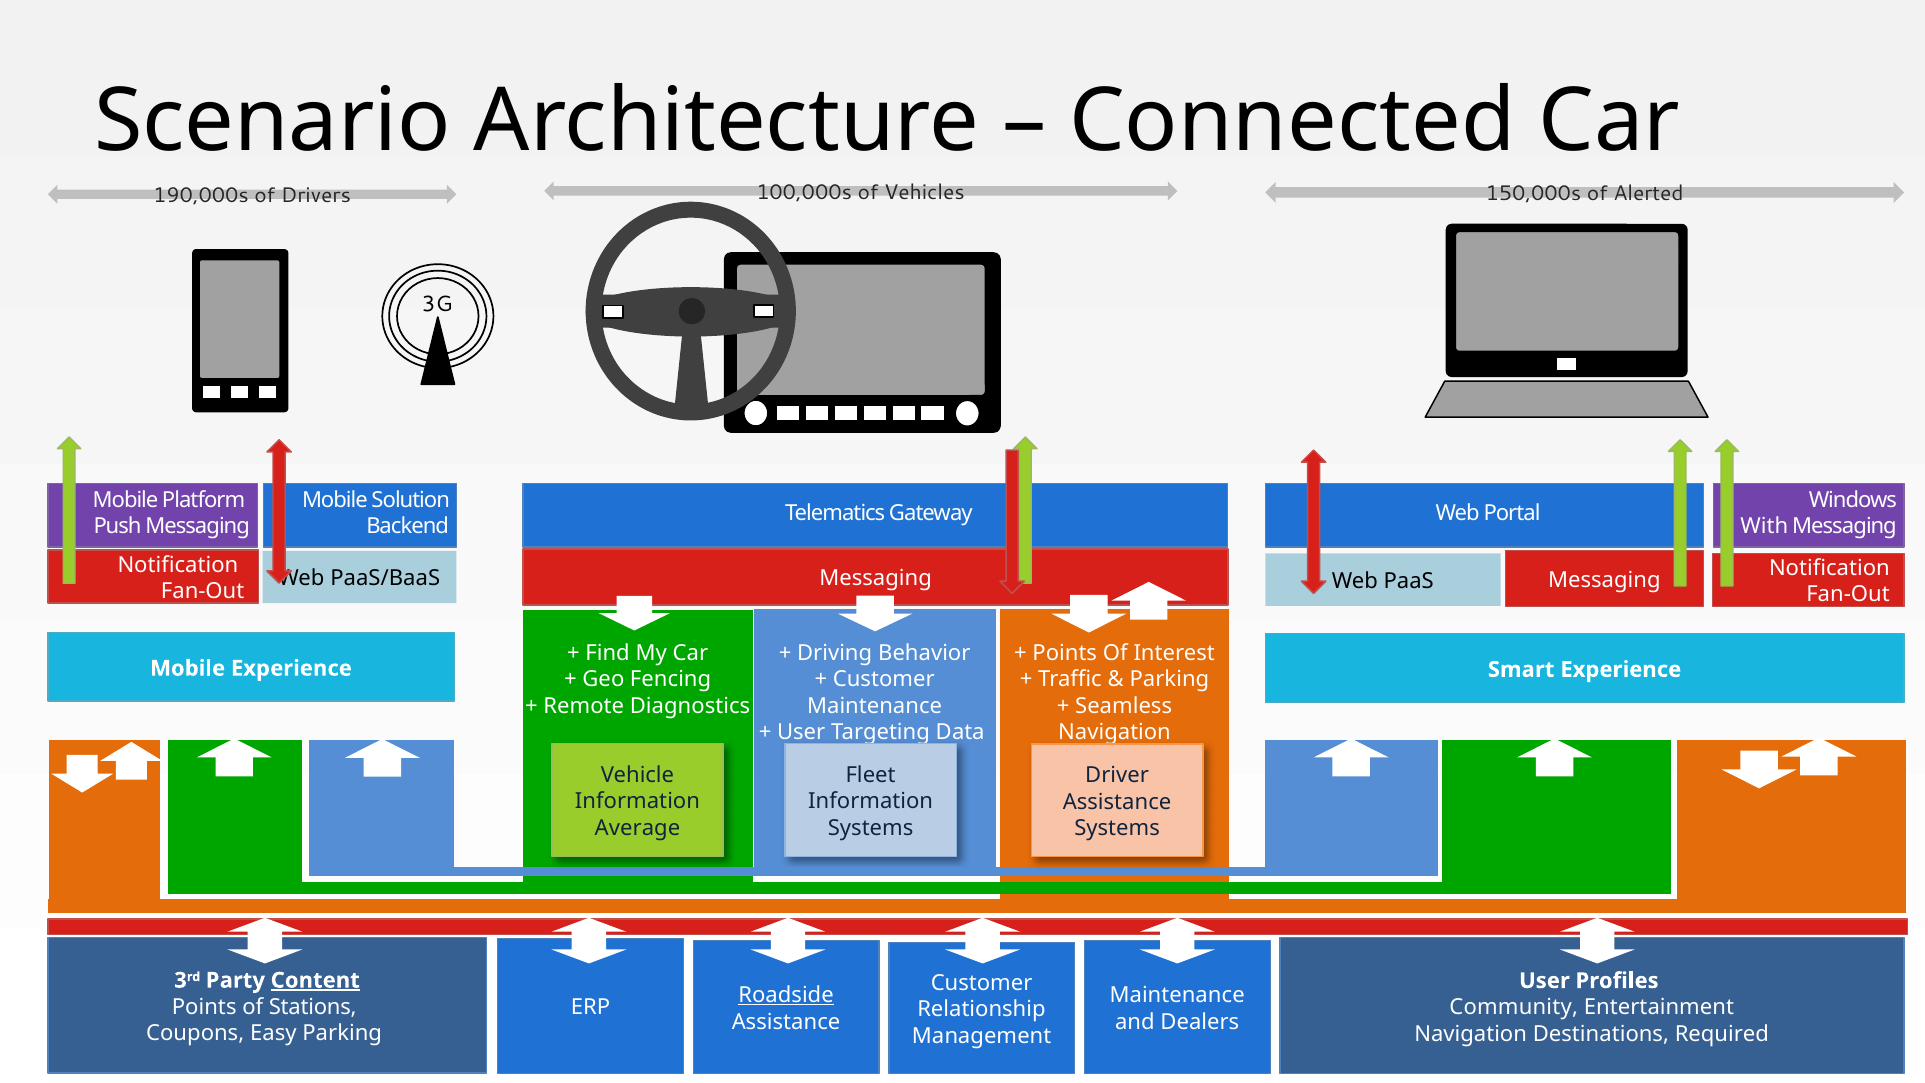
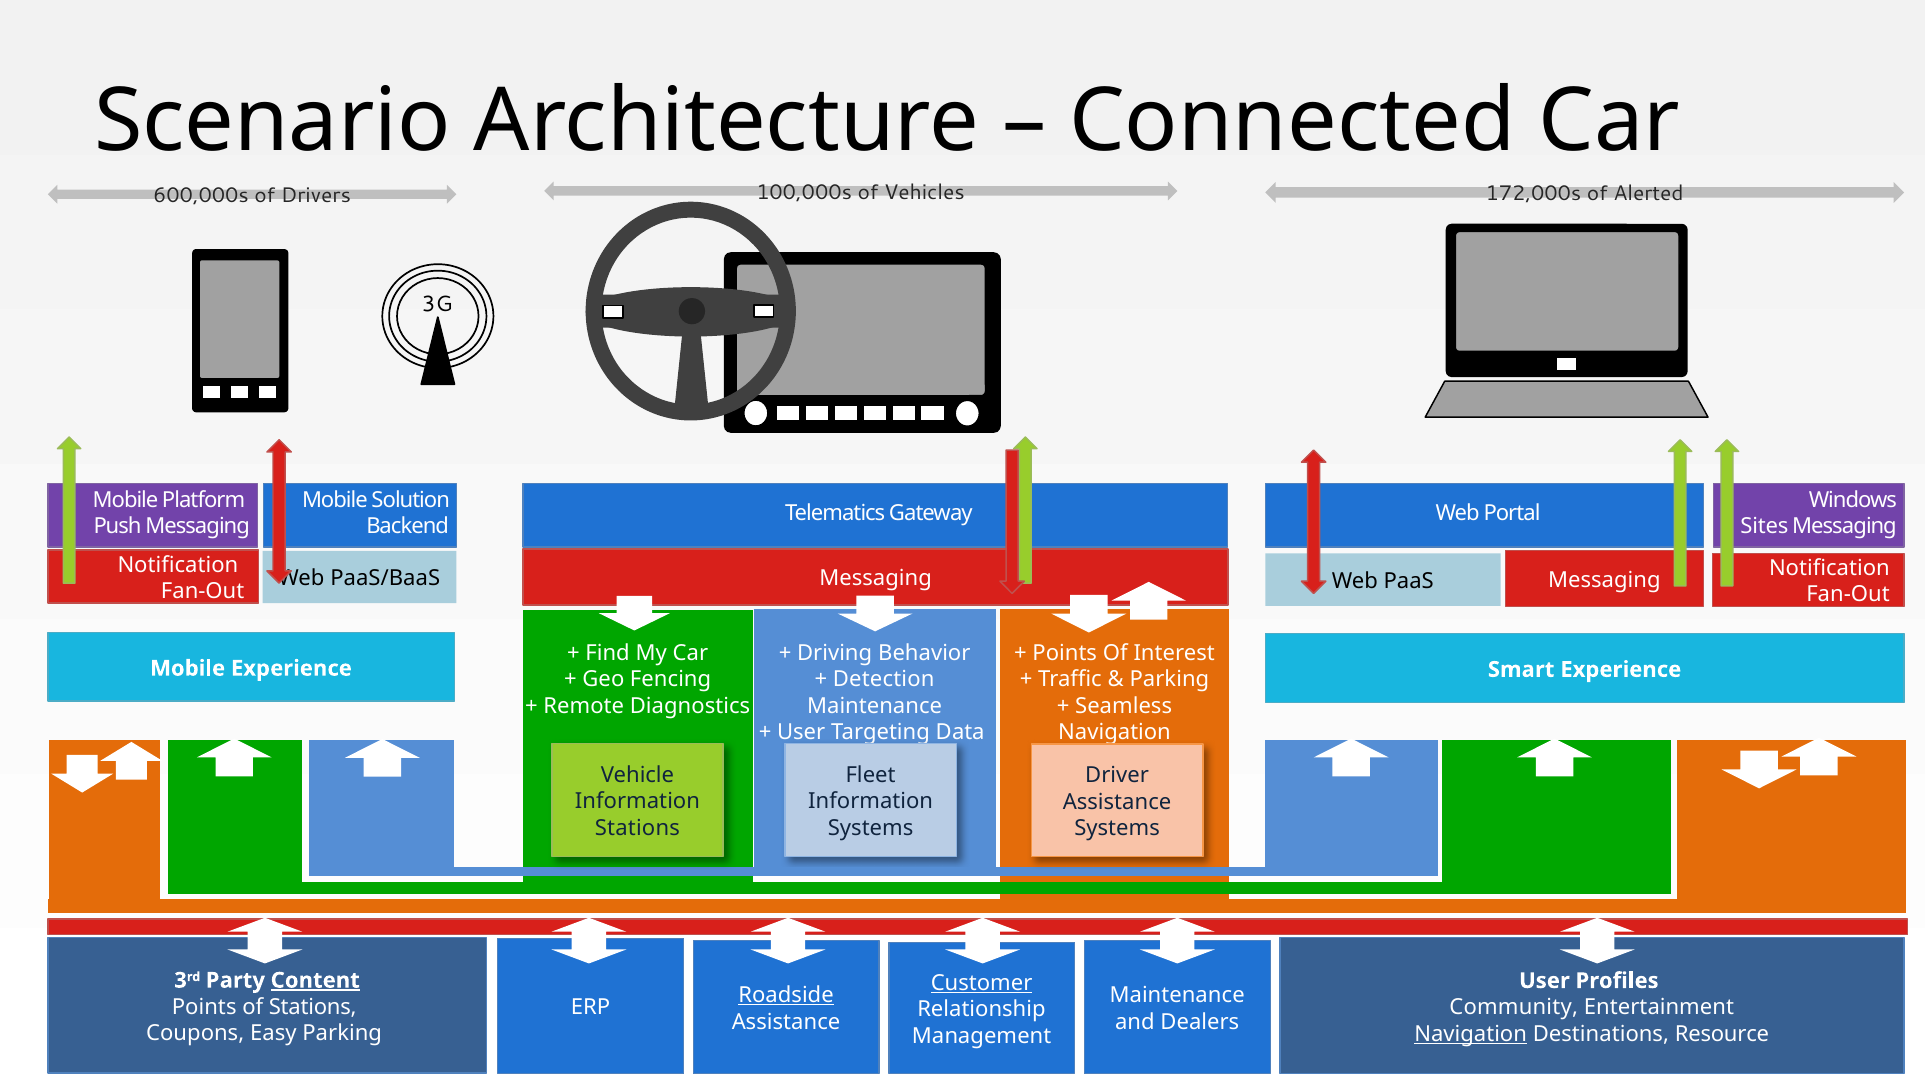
150,000s: 150,000s -> 172,000s (1533, 194)
190,000s: 190,000s -> 600,000s (201, 196)
With: With -> Sites (1764, 526)
Customer: Customer -> Detection (884, 680)
Average: Average -> Stations (637, 828)
Customer underline: none -> present (982, 983)
Navigation underline: none -> present (1471, 1034)
Required: Required -> Resource (1722, 1034)
